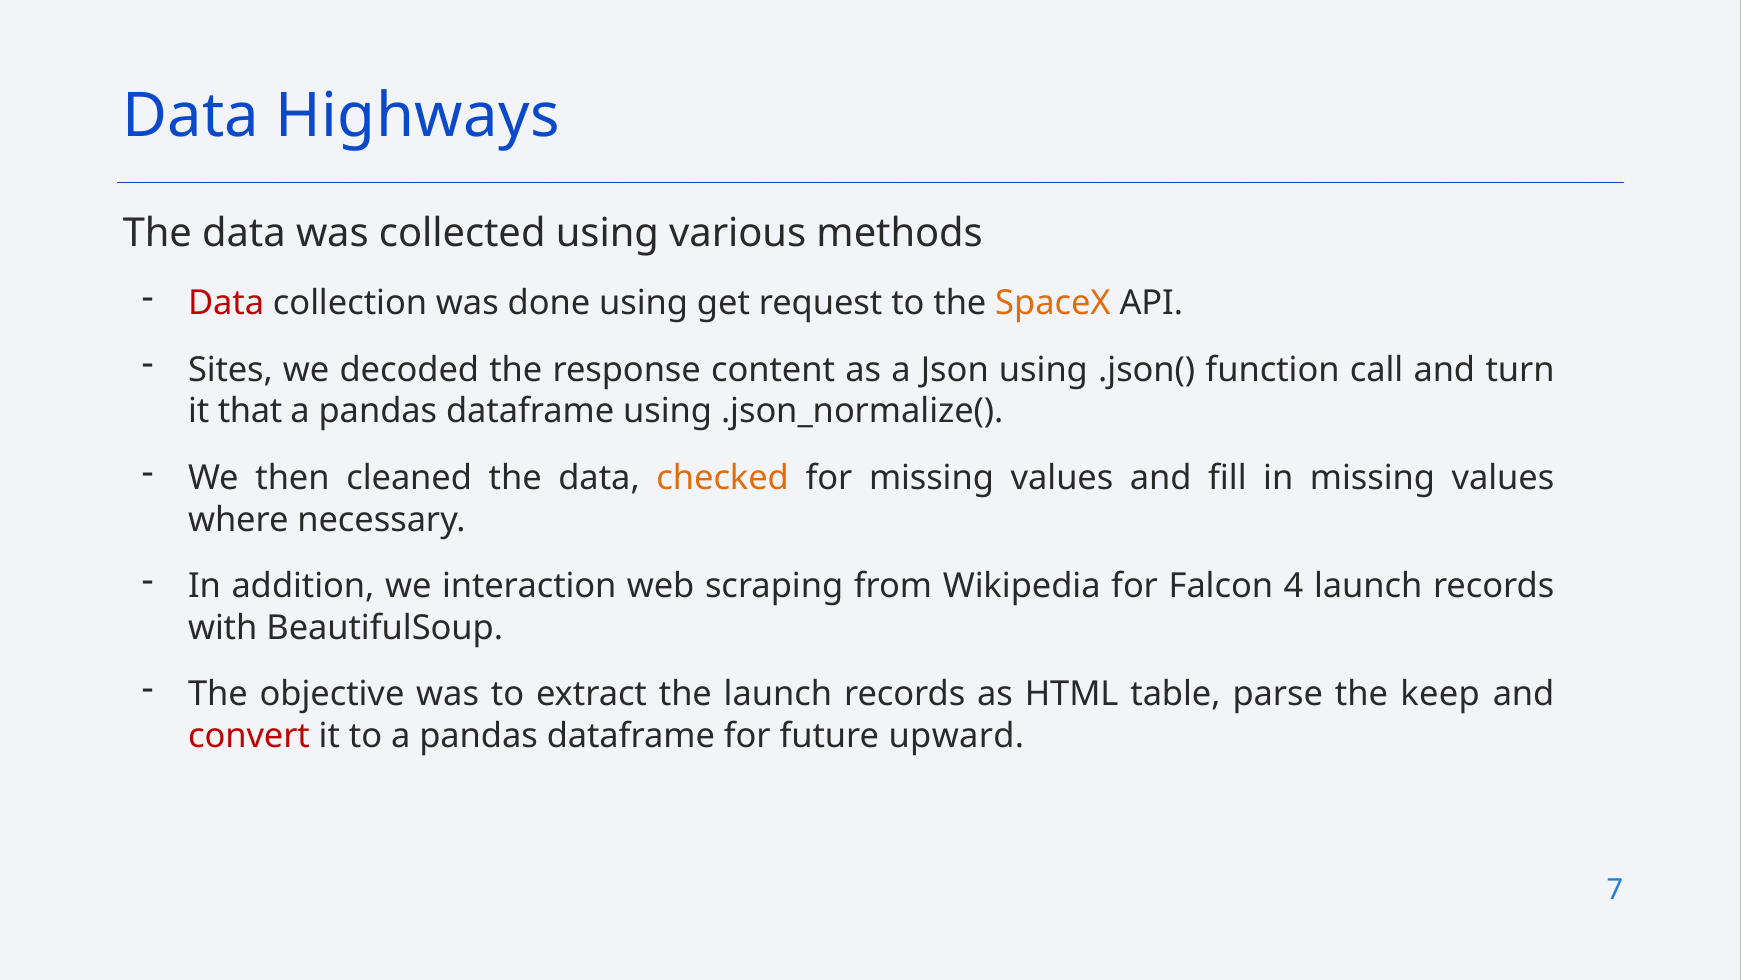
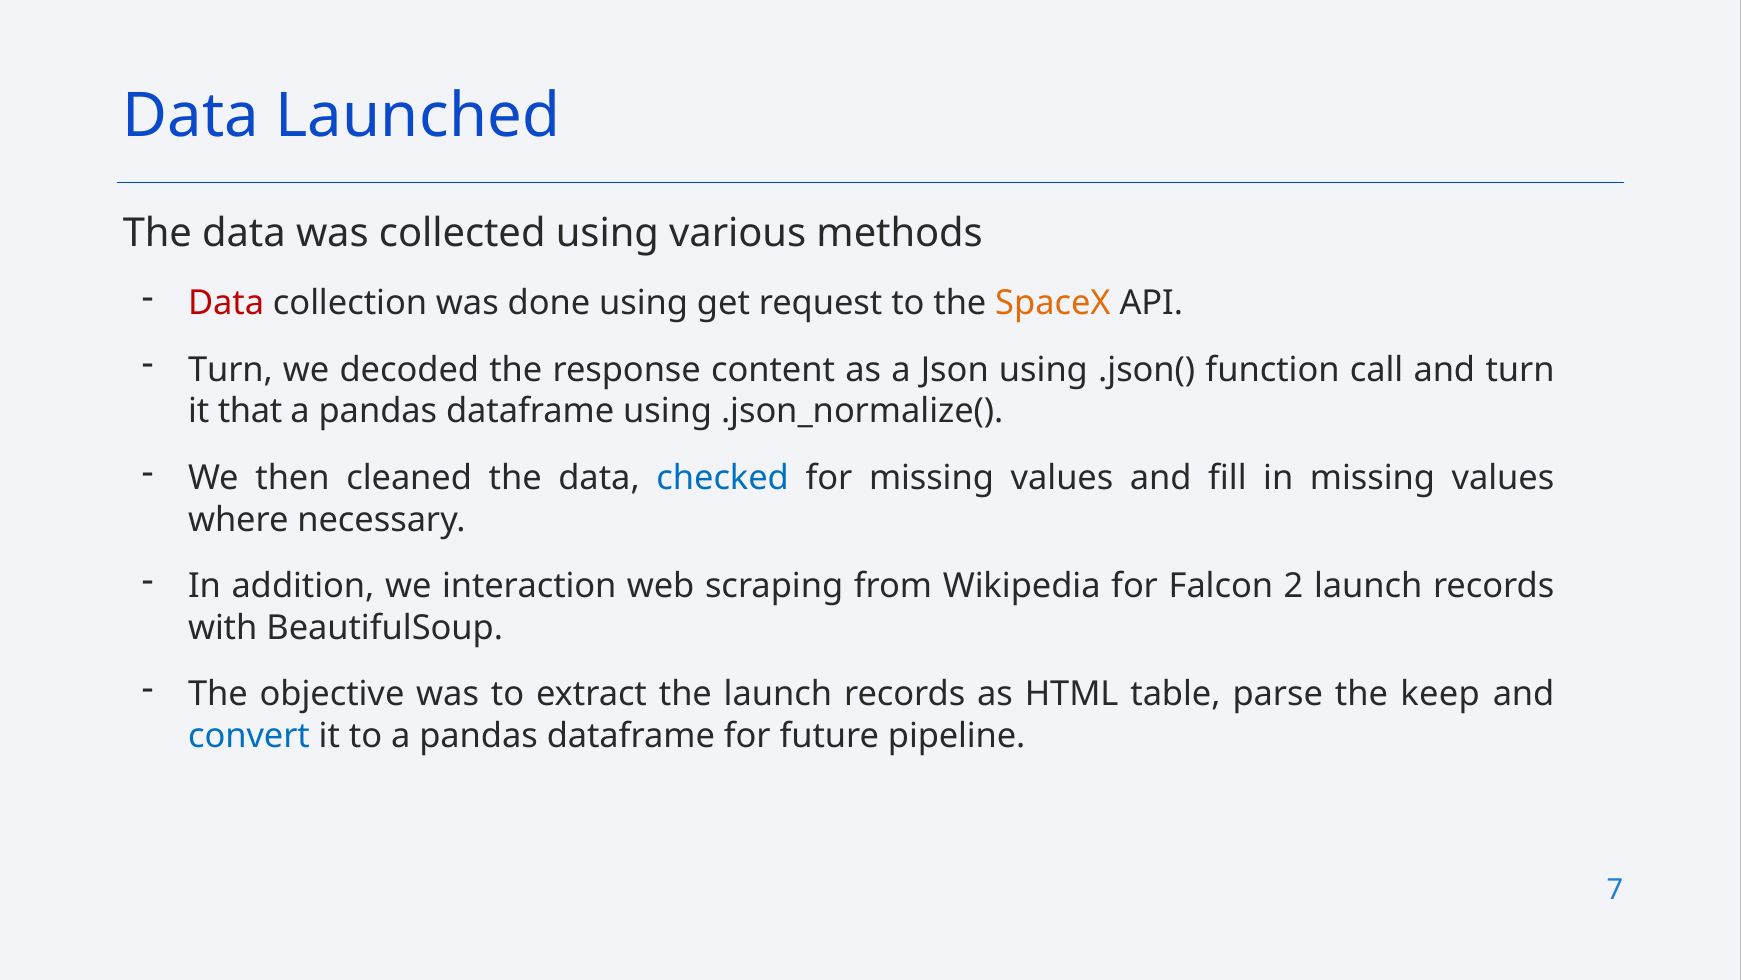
Highways: Highways -> Launched (418, 116)
Sites: Sites -> Turn (230, 370)
checked colour: orange -> blue (723, 478)
4: 4 -> 2 (1294, 586)
convert colour: red -> blue (249, 735)
upward: upward -> pipeline (957, 735)
